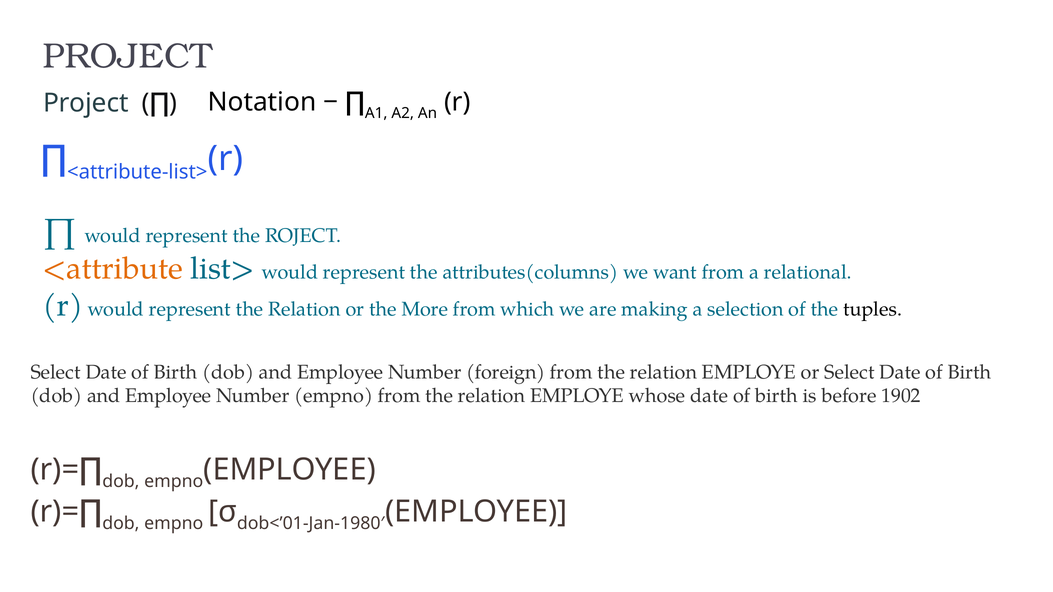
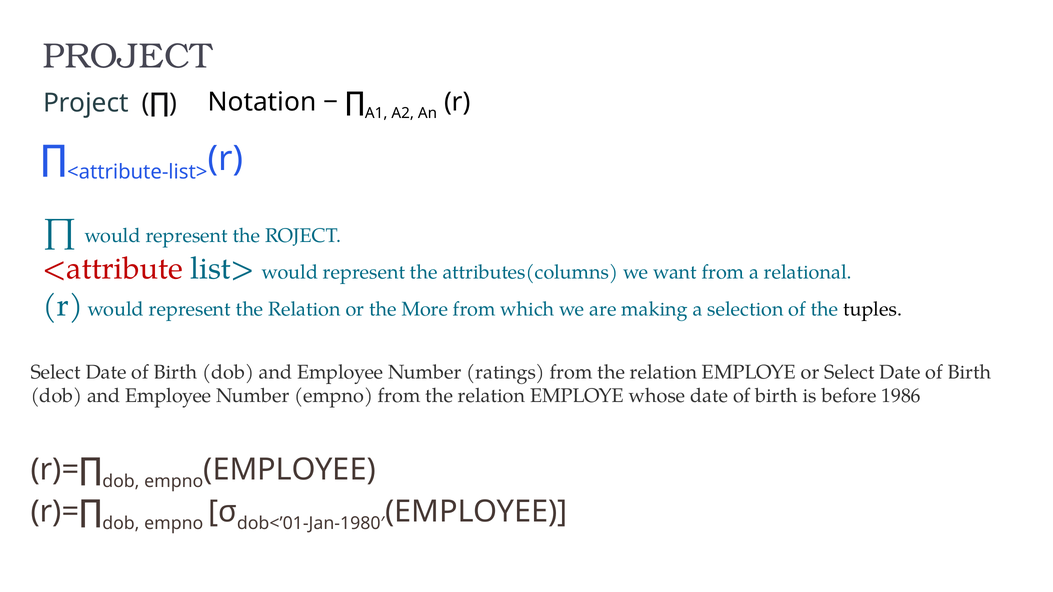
<attribute colour: orange -> red (113, 269)
foreign: foreign -> ratings (506, 372)
1902: 1902 -> 1986 (901, 396)
